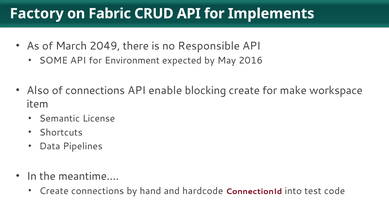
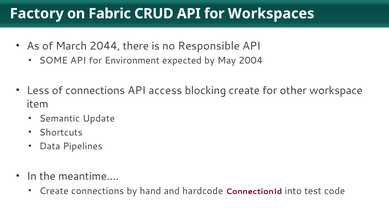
Implements: Implements -> Workspaces (271, 14)
2049: 2049 -> 2044 (105, 46)
2016: 2016 -> 2004 (251, 61)
Also: Also -> Less (38, 90)
enable: enable -> access (165, 90)
make: make -> other (293, 90)
License: License -> Update (99, 118)
